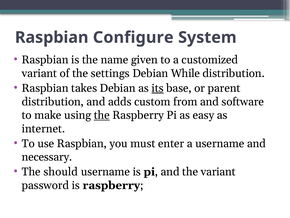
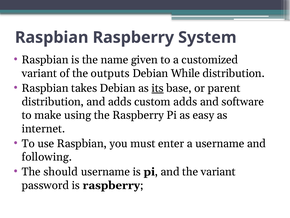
Raspbian Configure: Configure -> Raspberry (133, 37)
settings: settings -> outputs (110, 73)
custom from: from -> adds (185, 101)
the underline: present -> none (102, 115)
necessary: necessary -> following (47, 157)
